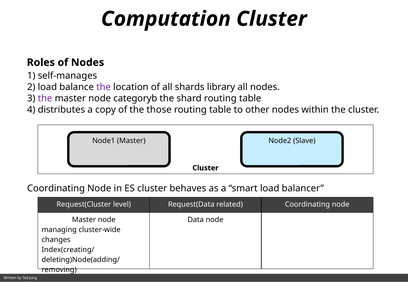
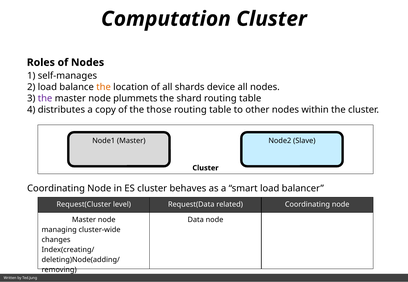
the colour: purple -> orange (104, 87)
library: library -> device (221, 87)
categoryb: categoryb -> plummets (135, 98)
